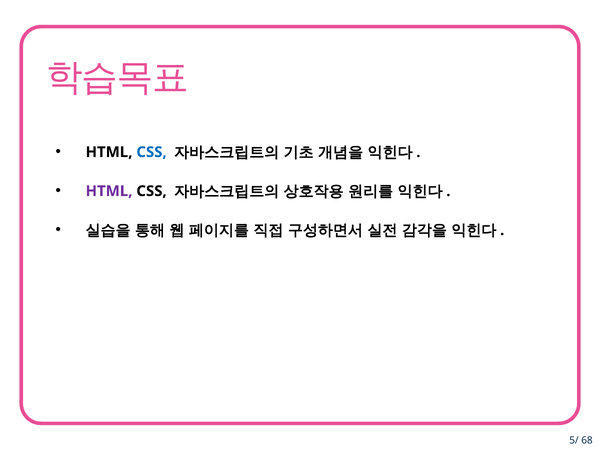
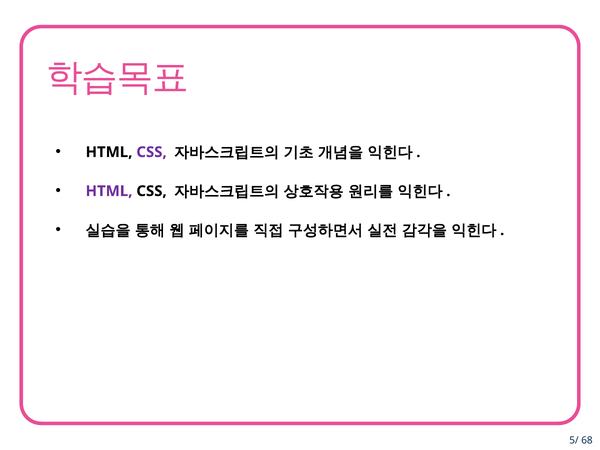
CSS colour: blue -> purple (152, 152)
